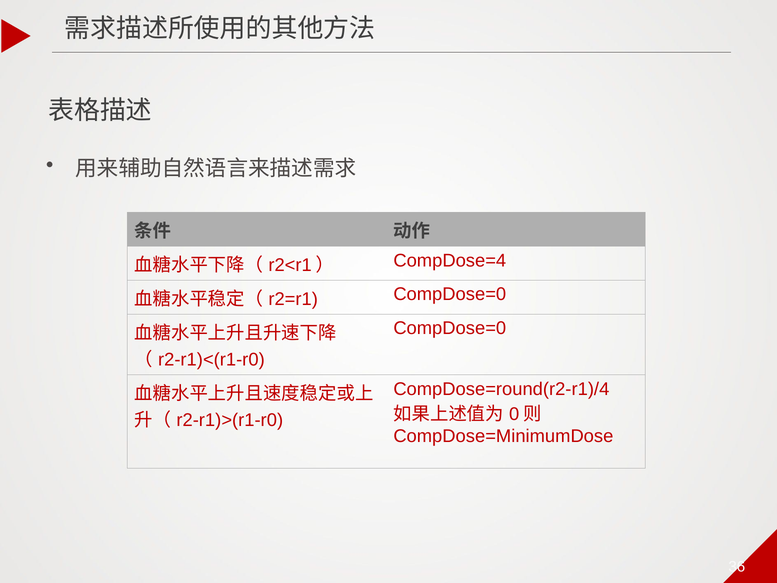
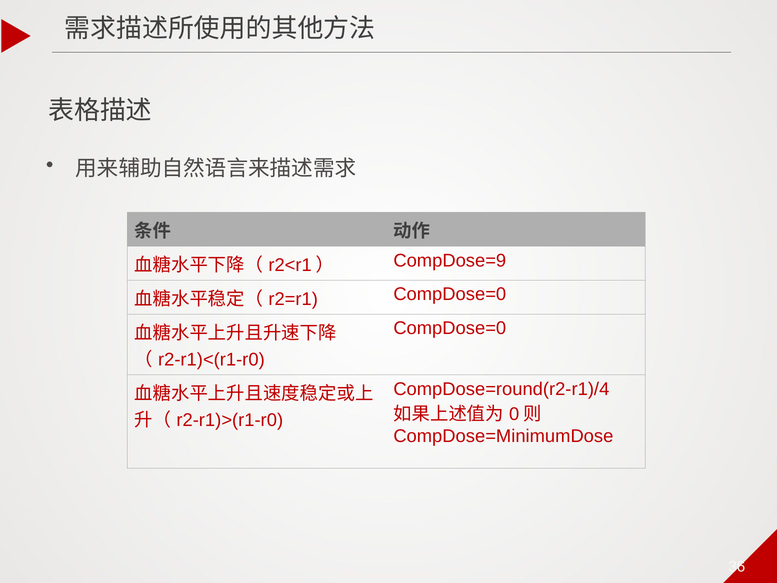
CompDose=4: CompDose=4 -> CompDose=9 (450, 260)
